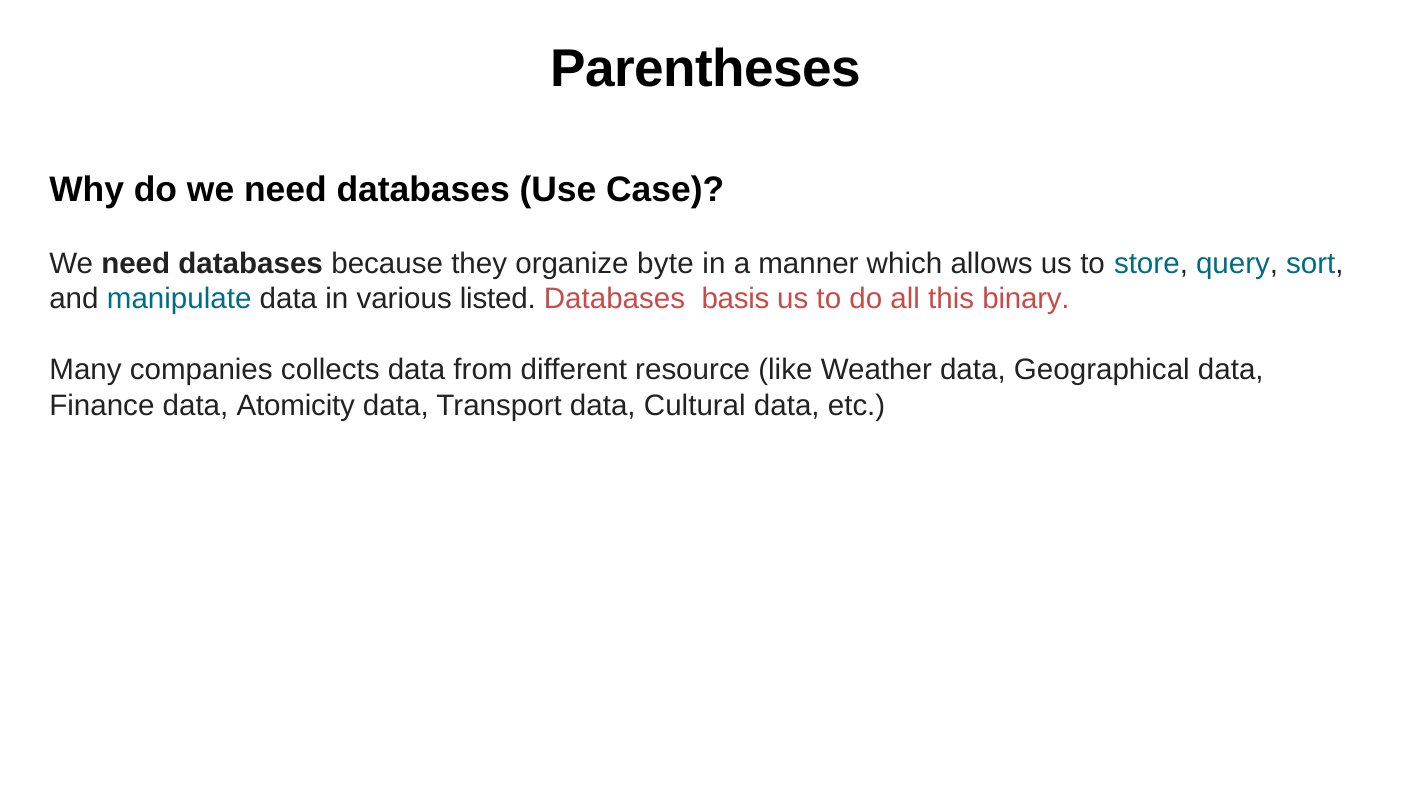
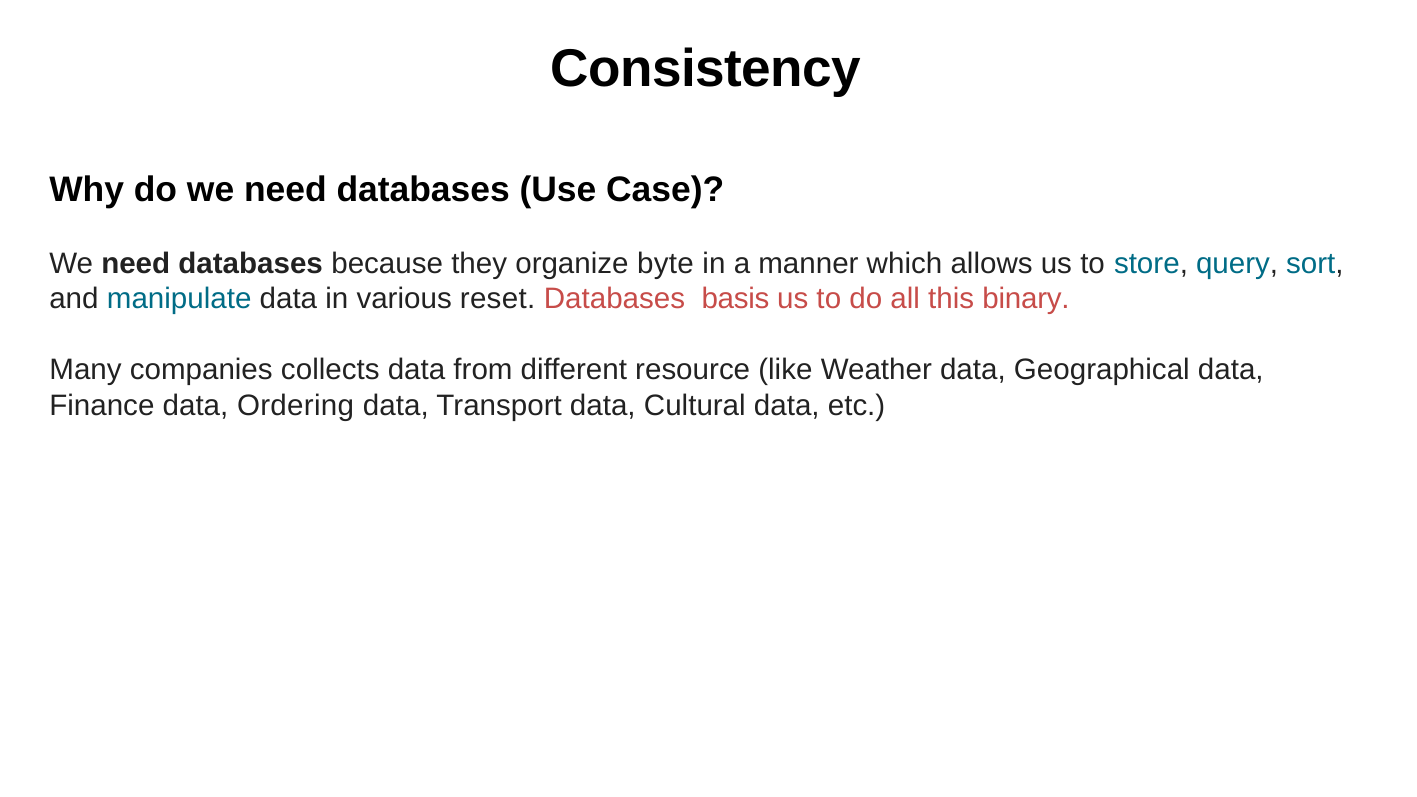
Parentheses: Parentheses -> Consistency (706, 69)
listed: listed -> reset (498, 299)
Atomicity: Atomicity -> Ordering (296, 405)
